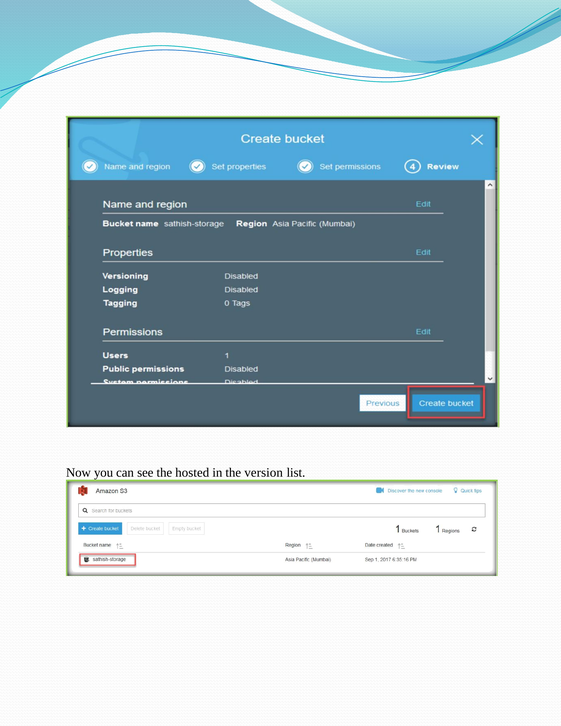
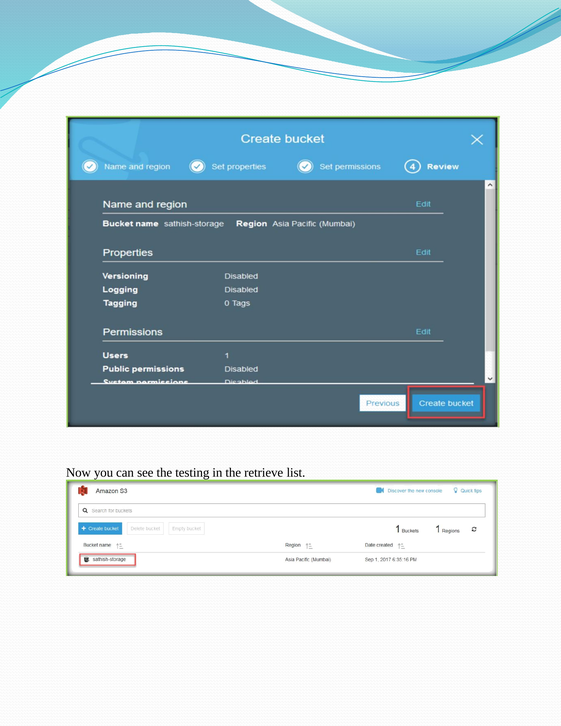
hosted: hosted -> testing (192, 472)
version: version -> retrieve (264, 472)
